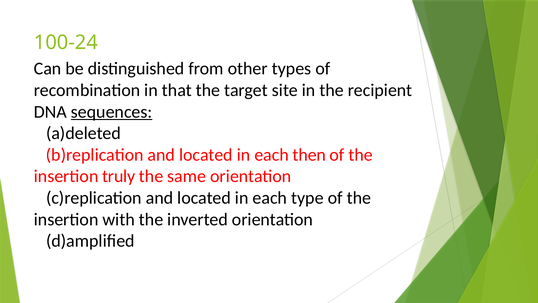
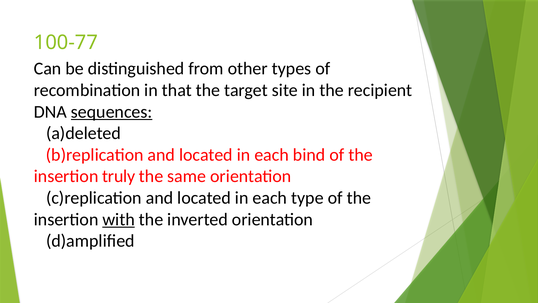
100-24: 100-24 -> 100-77 (66, 42)
then: then -> bind (309, 155)
with underline: none -> present (119, 219)
